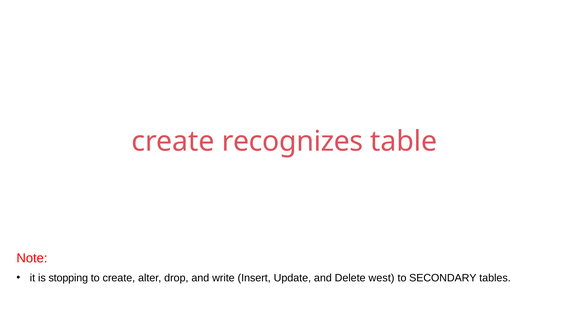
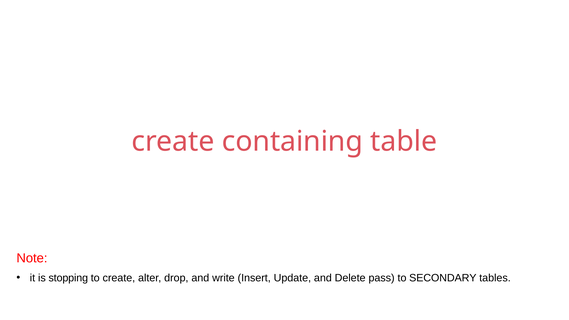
recognizes: recognizes -> containing (292, 141)
west: west -> pass (382, 278)
